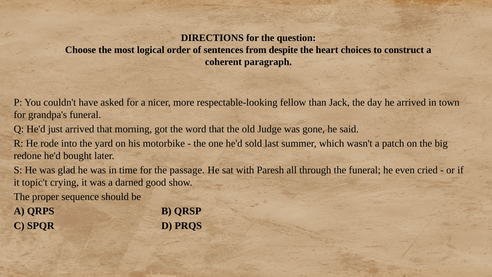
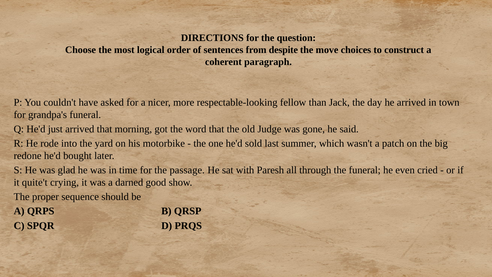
heart: heart -> move (327, 50)
topic't: topic't -> quite't (35, 182)
